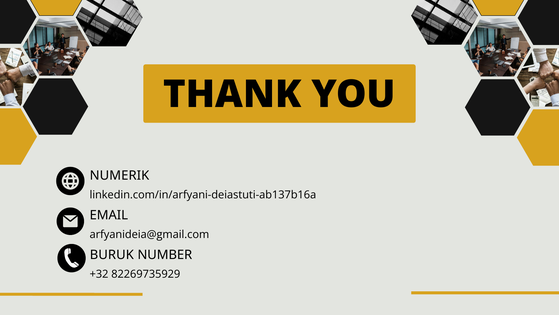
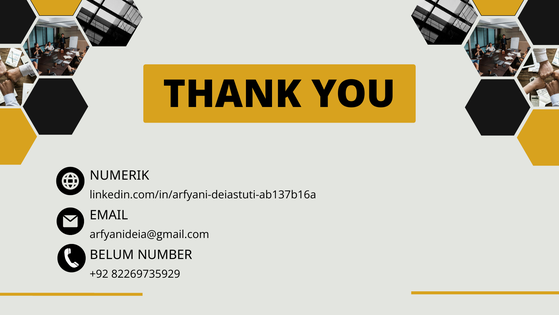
BURUK: BURUK -> BELUM (112, 254)
+32: +32 -> +92 (99, 274)
